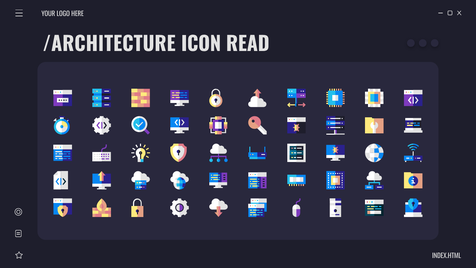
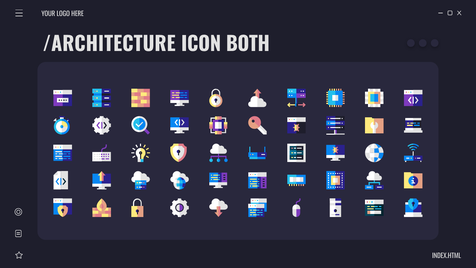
READ: READ -> BOTH (248, 44)
